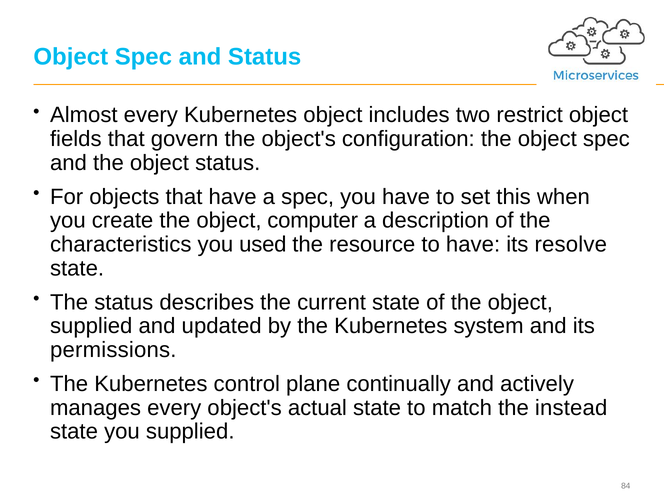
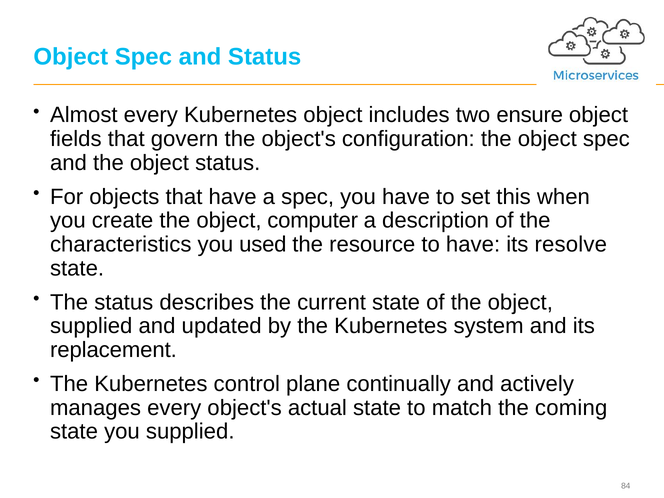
restrict: restrict -> ensure (530, 115)
permissions: permissions -> replacement (113, 350)
instead: instead -> coming (571, 408)
